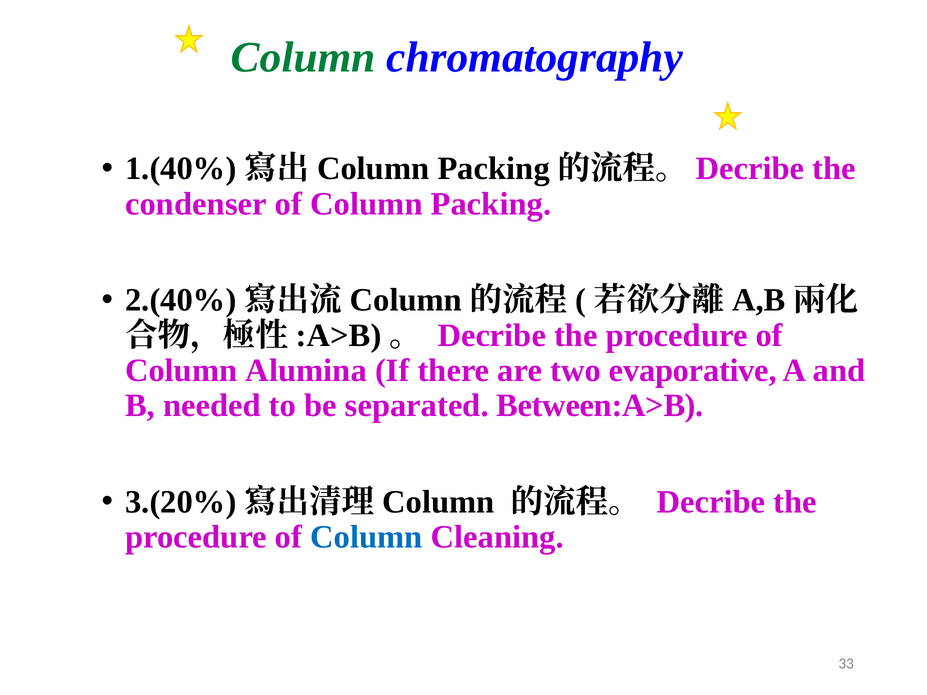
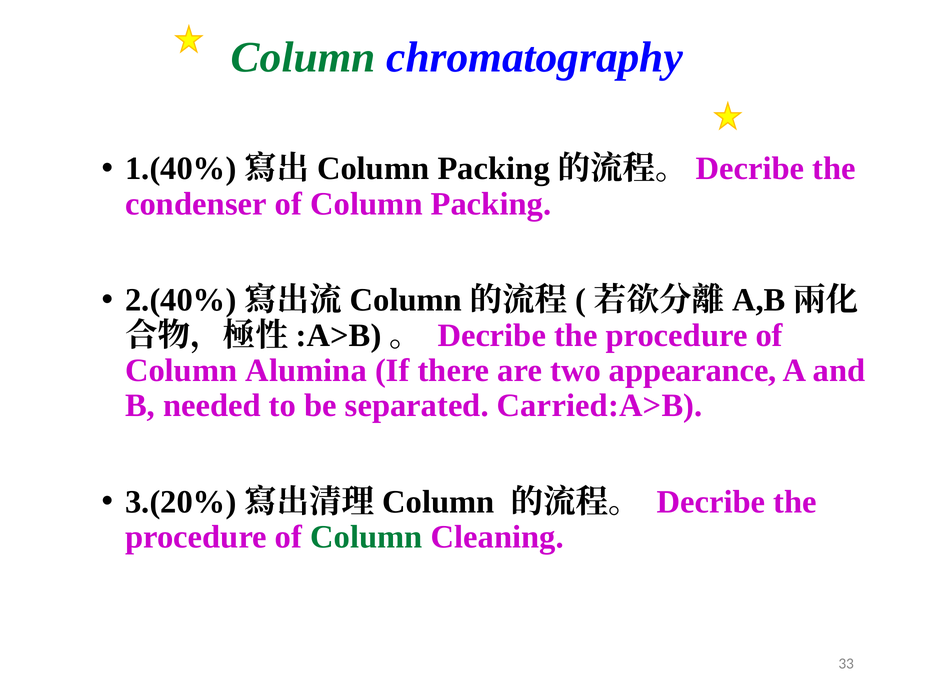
evaporative: evaporative -> appearance (693, 371)
Between:A>B: Between:A>B -> Carried:A>B (600, 406)
Column colour: blue -> green (366, 537)
